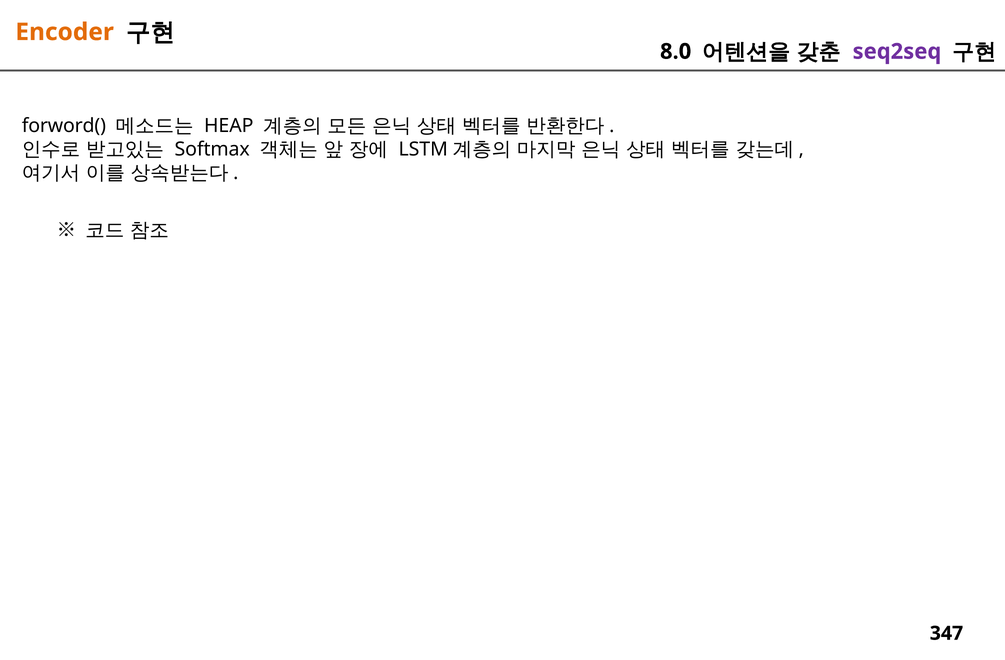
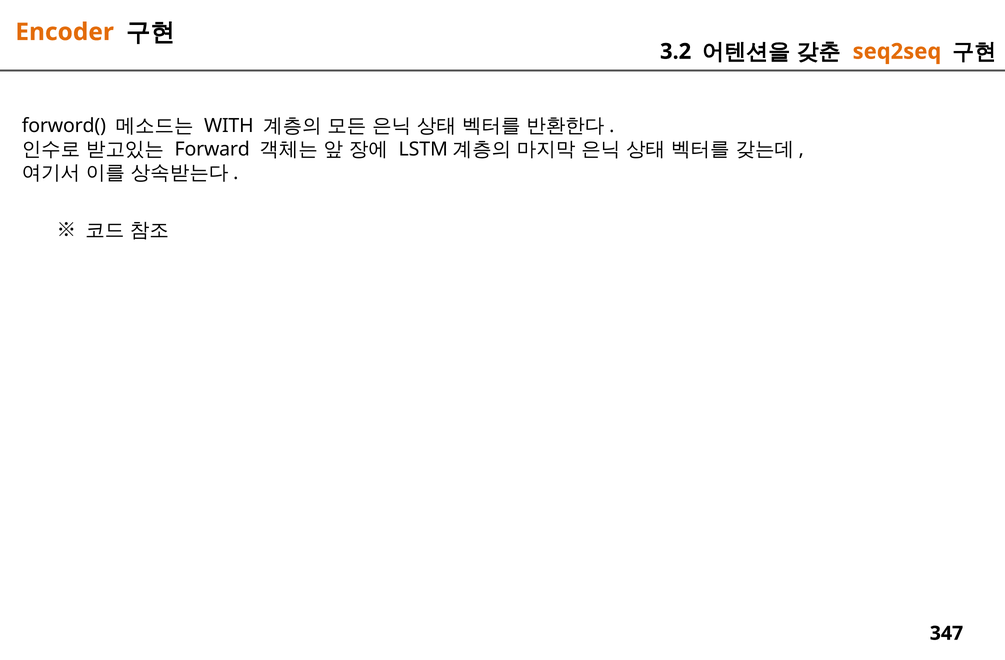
8.0: 8.0 -> 3.2 (676, 52)
seq2seq colour: purple -> orange (897, 52)
HEAP: HEAP -> WITH (229, 126)
Softmax: Softmax -> Forward (212, 149)
